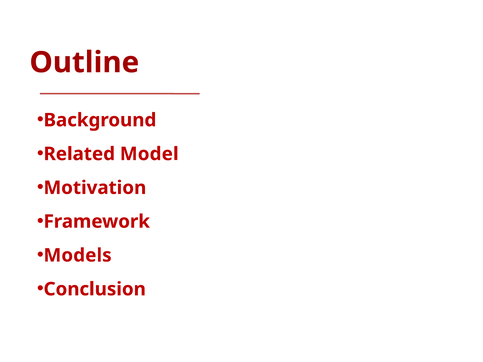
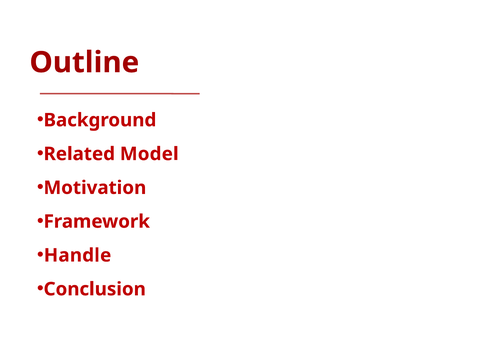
Models: Models -> Handle (78, 256)
